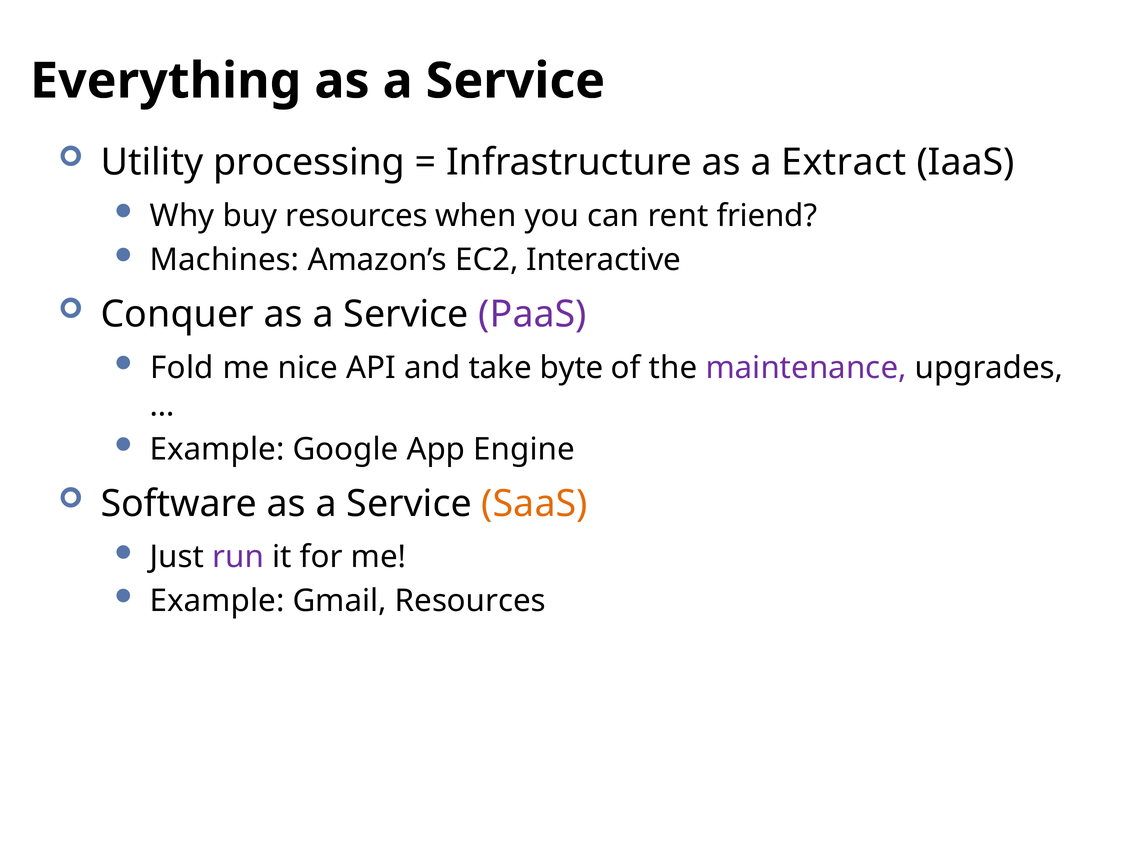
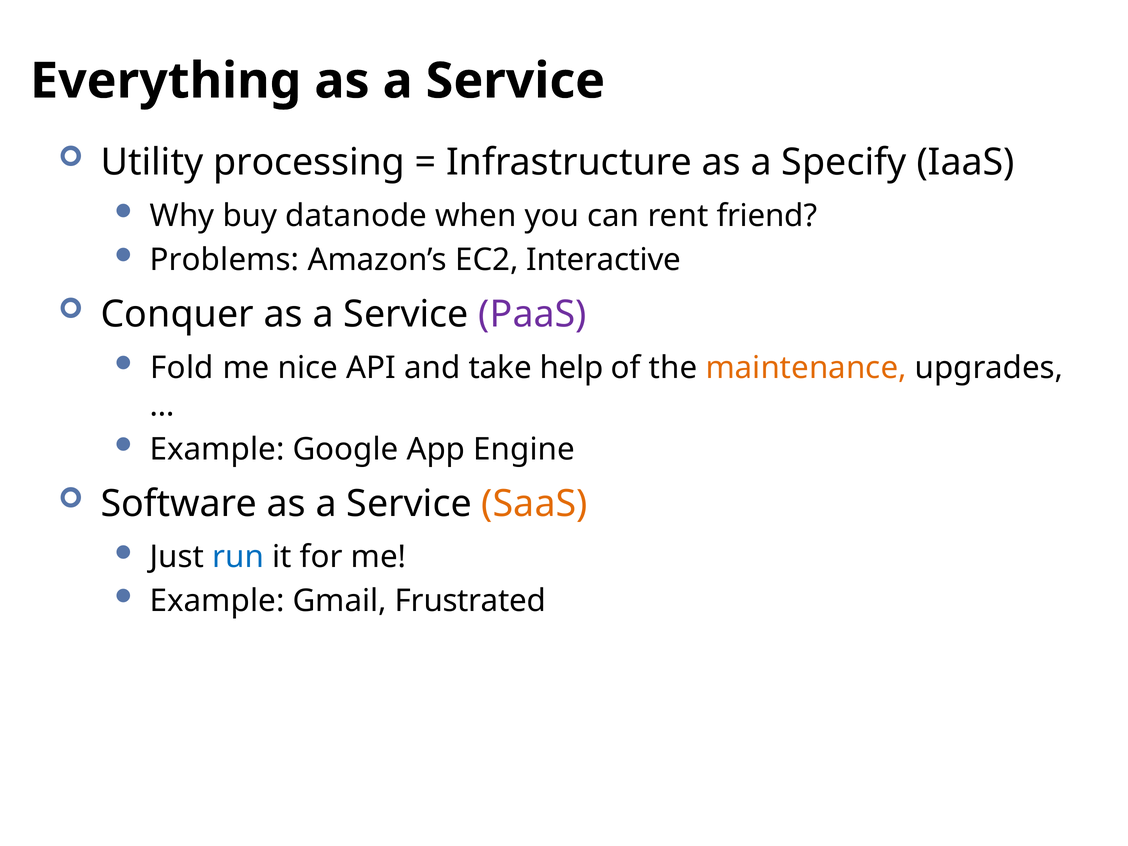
Extract: Extract -> Specify (844, 162)
buy resources: resources -> datanode (356, 216)
Machines: Machines -> Problems (225, 260)
byte: byte -> help (572, 368)
maintenance colour: purple -> orange (806, 368)
run colour: purple -> blue (238, 557)
Gmail Resources: Resources -> Frustrated (470, 601)
